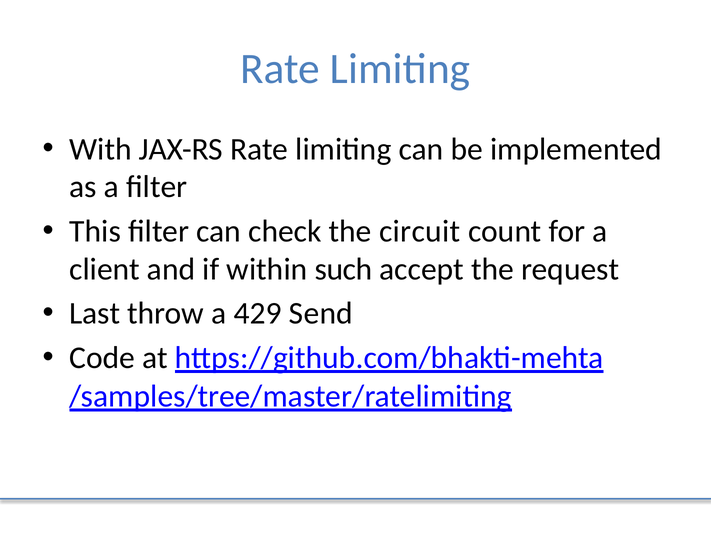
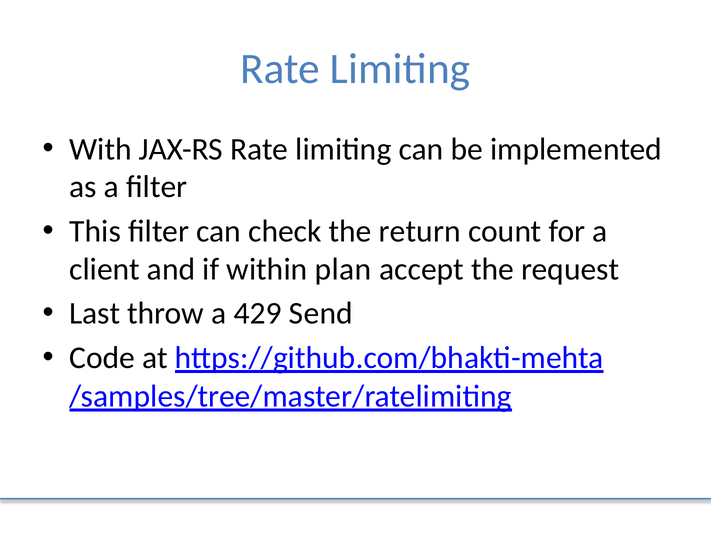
circuit: circuit -> return (420, 231)
such: such -> plan (343, 269)
